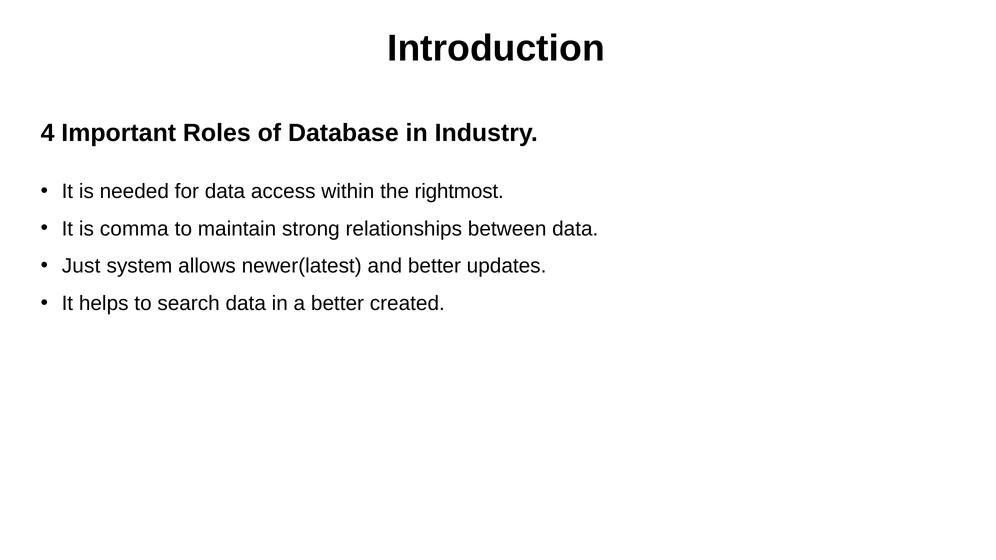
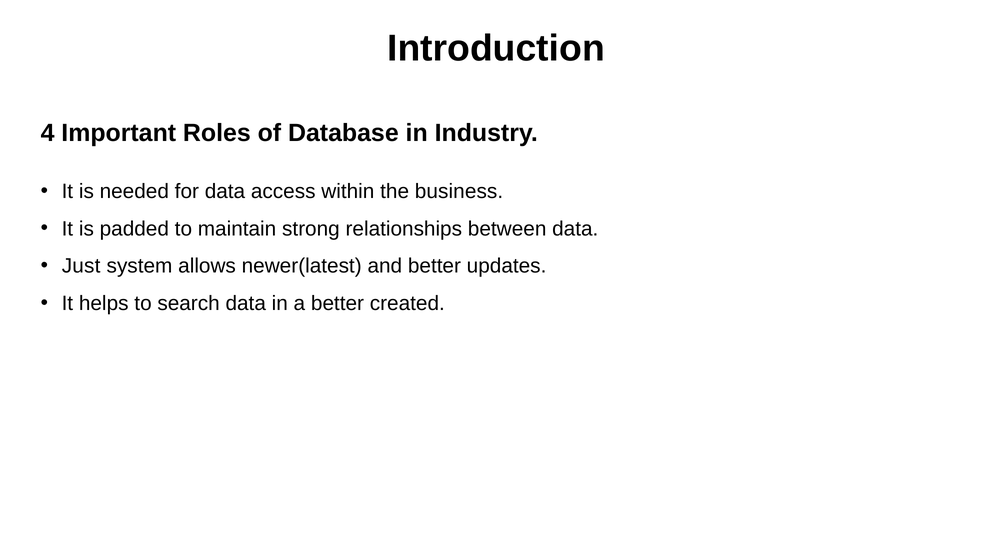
rightmost: rightmost -> business (459, 192)
comma: comma -> padded (134, 229)
